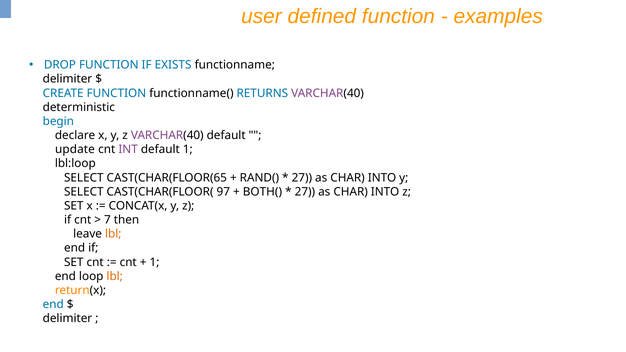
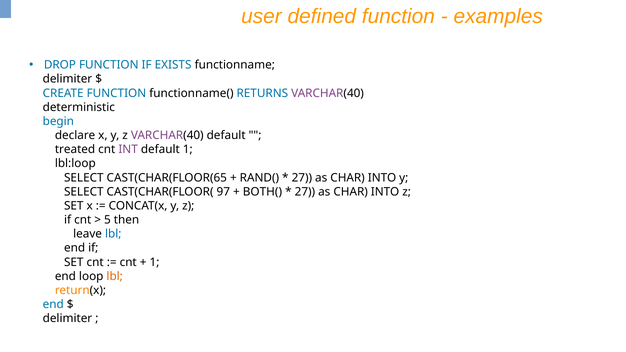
update: update -> treated (75, 150)
7: 7 -> 5 (107, 220)
lbl colour: orange -> blue (113, 234)
